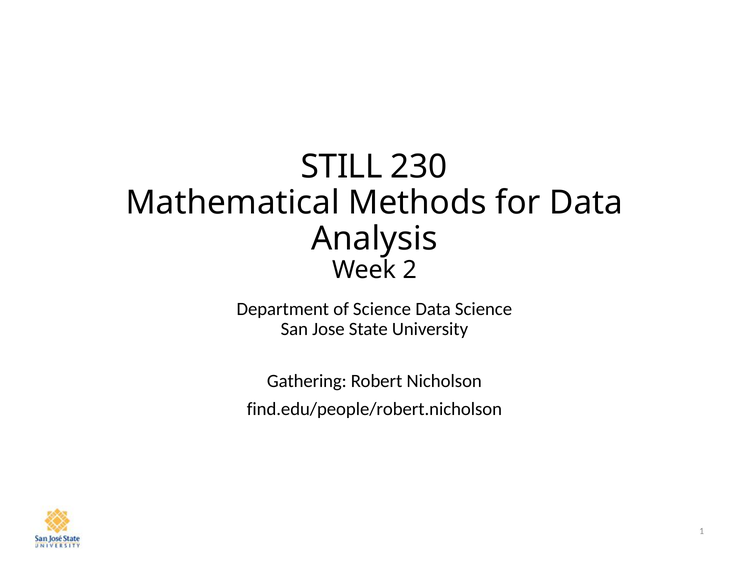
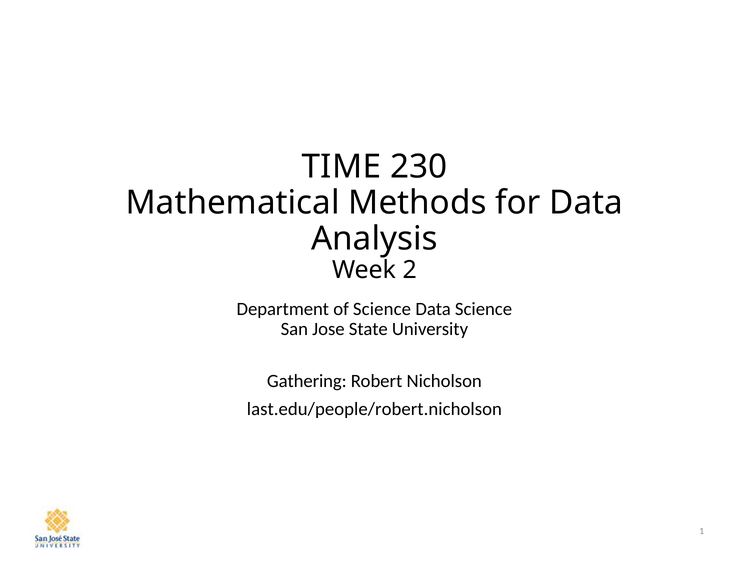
STILL: STILL -> TIME (341, 167)
find.edu/people/robert.nicholson: find.edu/people/robert.nicholson -> last.edu/people/robert.nicholson (374, 409)
